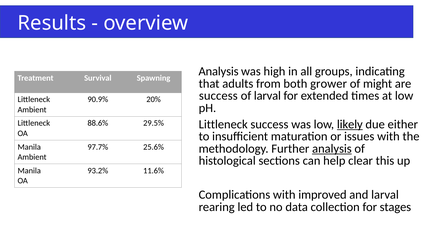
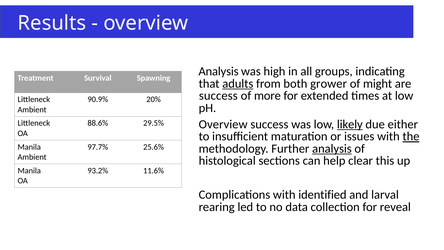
adults underline: none -> present (238, 84)
of larval: larval -> more (267, 96)
Littleneck: Littleneck -> Overview (223, 124)
the underline: none -> present (411, 136)
improved: improved -> identified (322, 195)
stages: stages -> reveal (395, 207)
